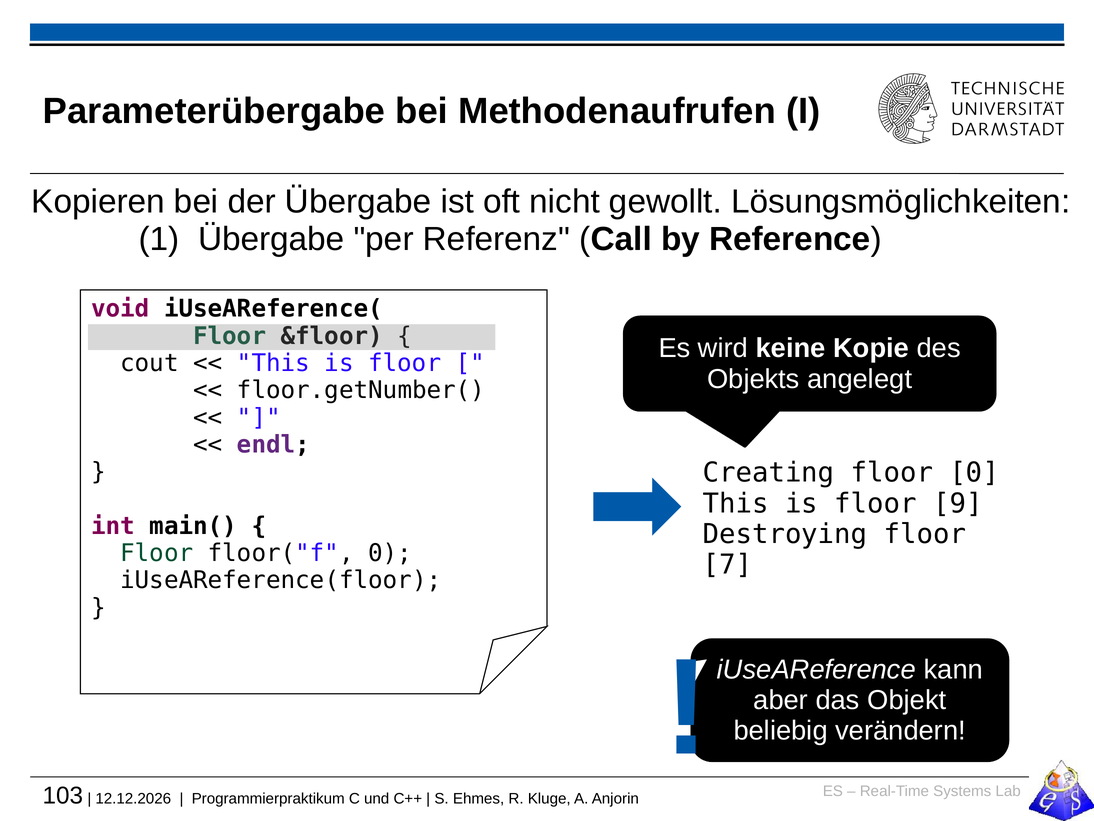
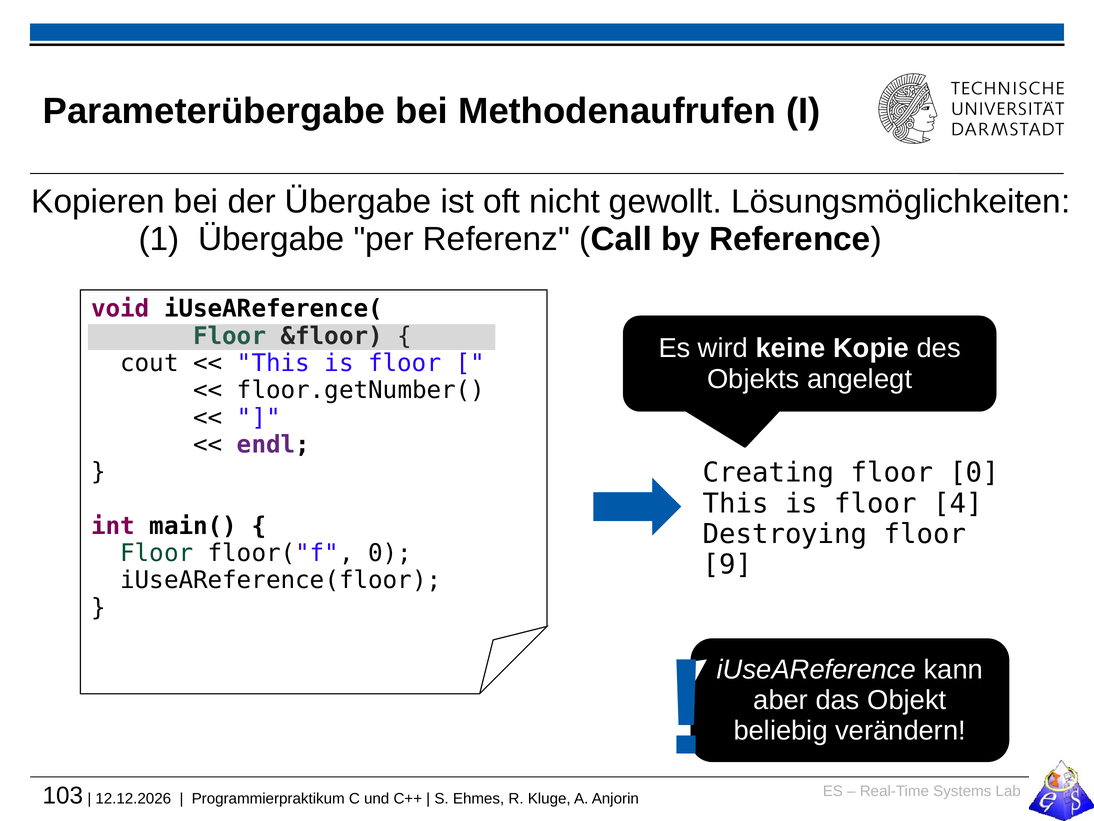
9: 9 -> 4 (958, 503)
7: 7 -> 9 (727, 564)
